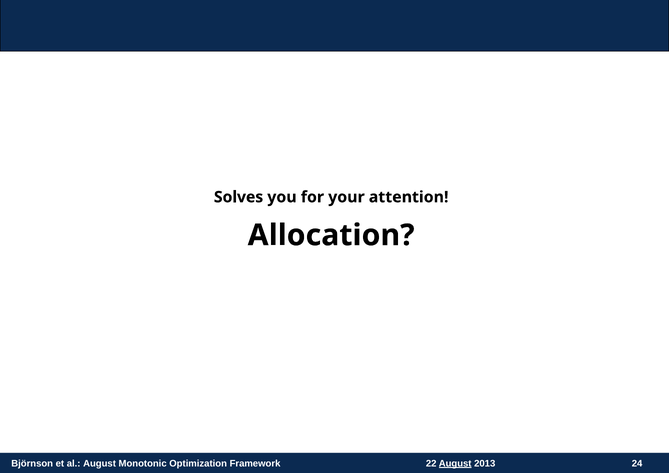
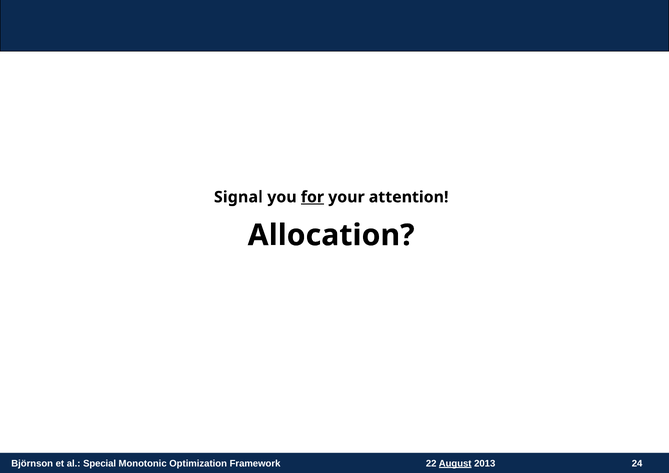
Solves: Solves -> Signal (238, 197)
for underline: none -> present (312, 197)
al August: August -> Special (100, 463)
